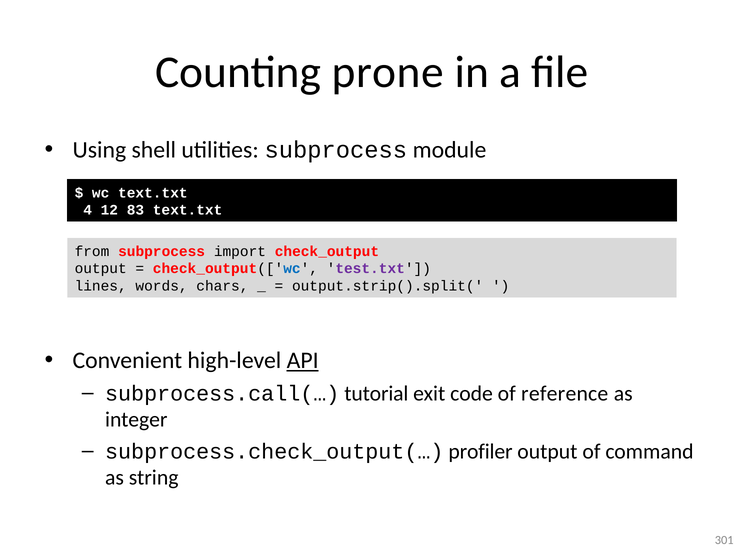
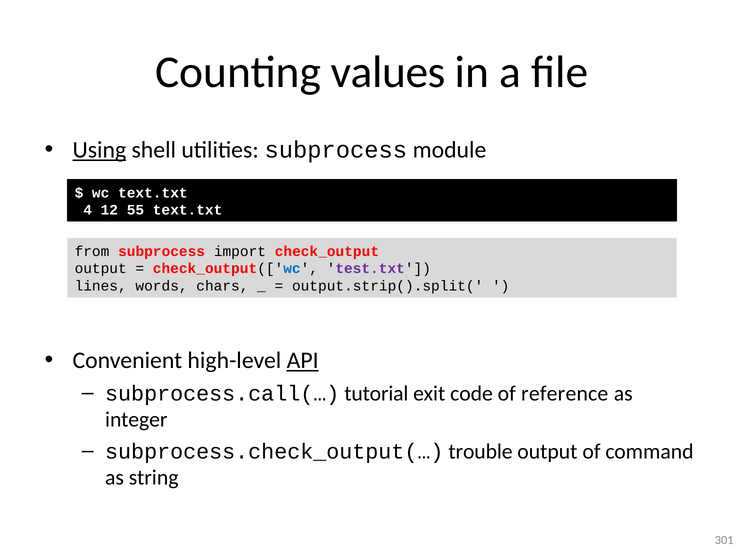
prone: prone -> values (388, 72)
Using underline: none -> present (99, 150)
83: 83 -> 55 (135, 210)
profiler: profiler -> trouble (481, 451)
